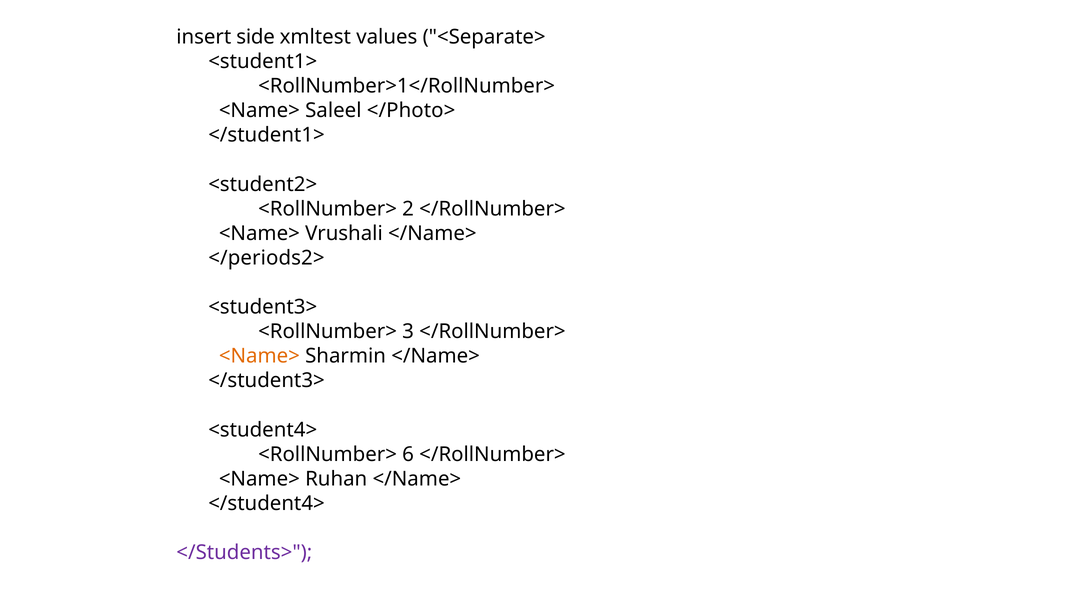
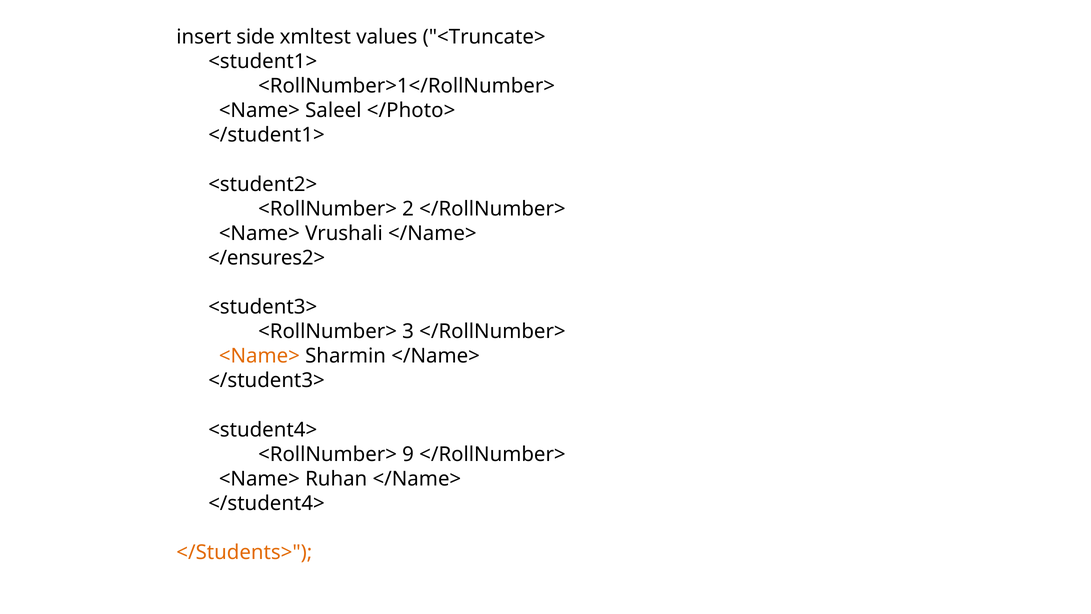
<Separate>: <Separate> -> <Truncate> (484, 37)
</periods2>: </periods2> -> </ensures2> (267, 258)
6: 6 -> 9 (408, 454)
</Students> colour: purple -> orange (244, 552)
